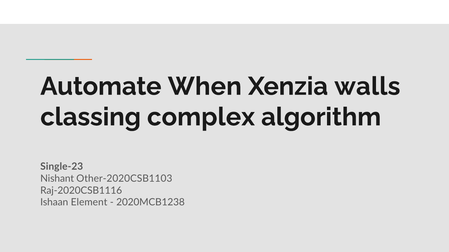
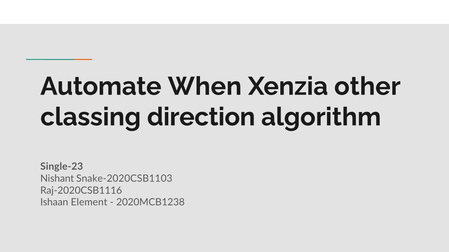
walls: walls -> other (367, 87)
complex: complex -> direction (201, 117)
Other-2020CSB1103: Other-2020CSB1103 -> Snake-2020CSB1103 (124, 179)
